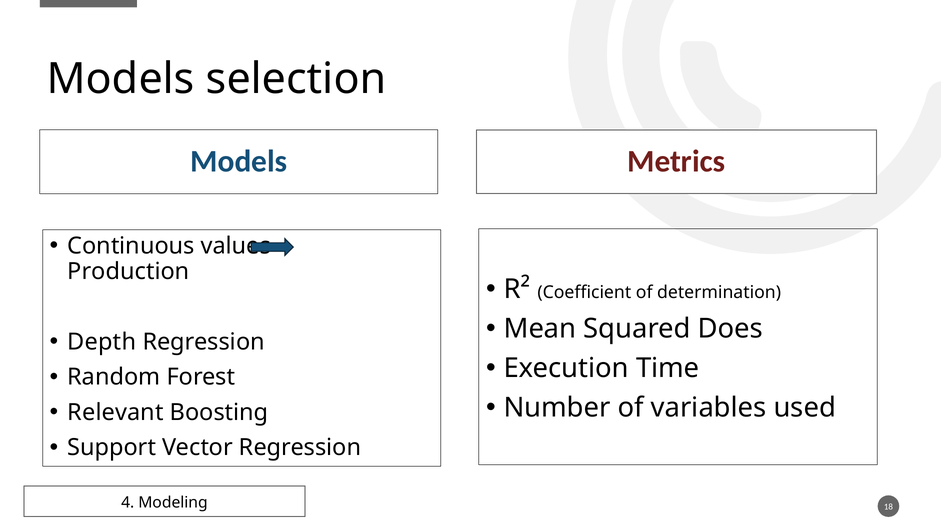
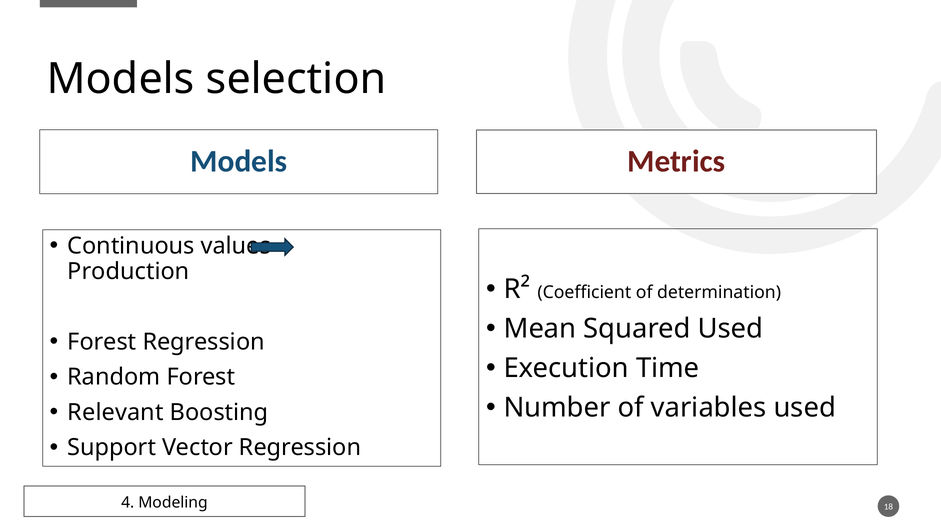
Squared Does: Does -> Used (730, 328)
Depth: Depth -> Forest (102, 341)
